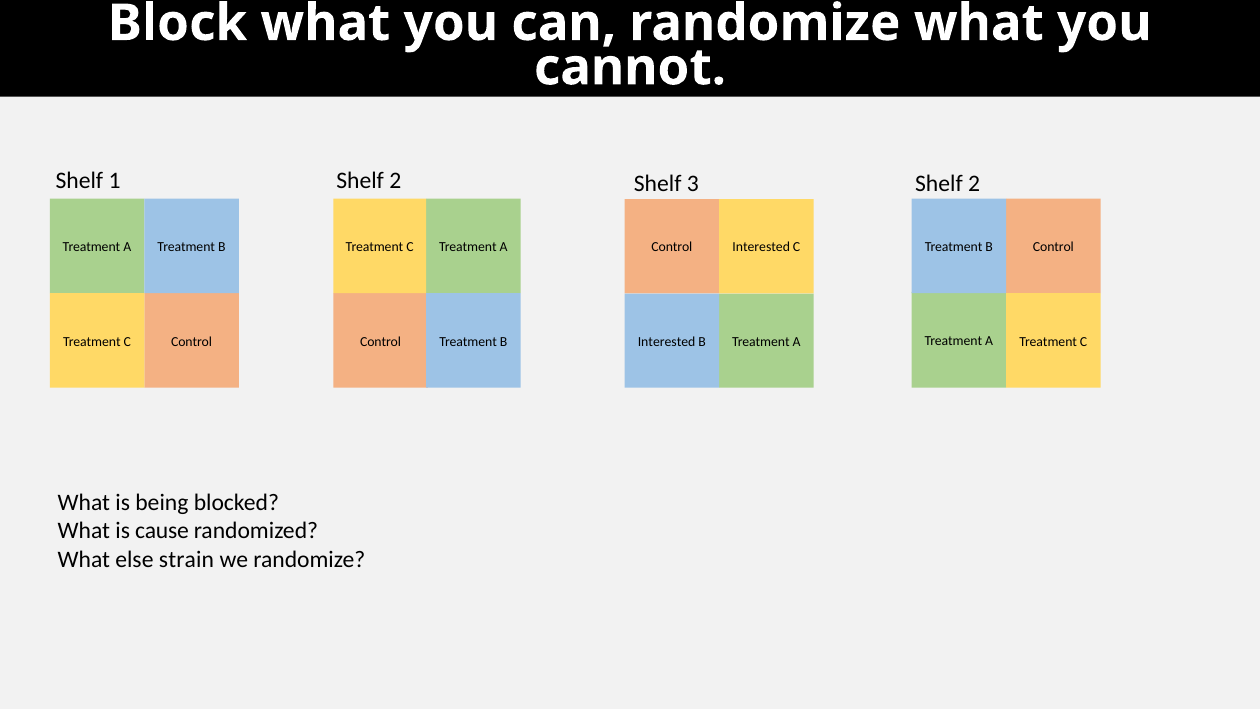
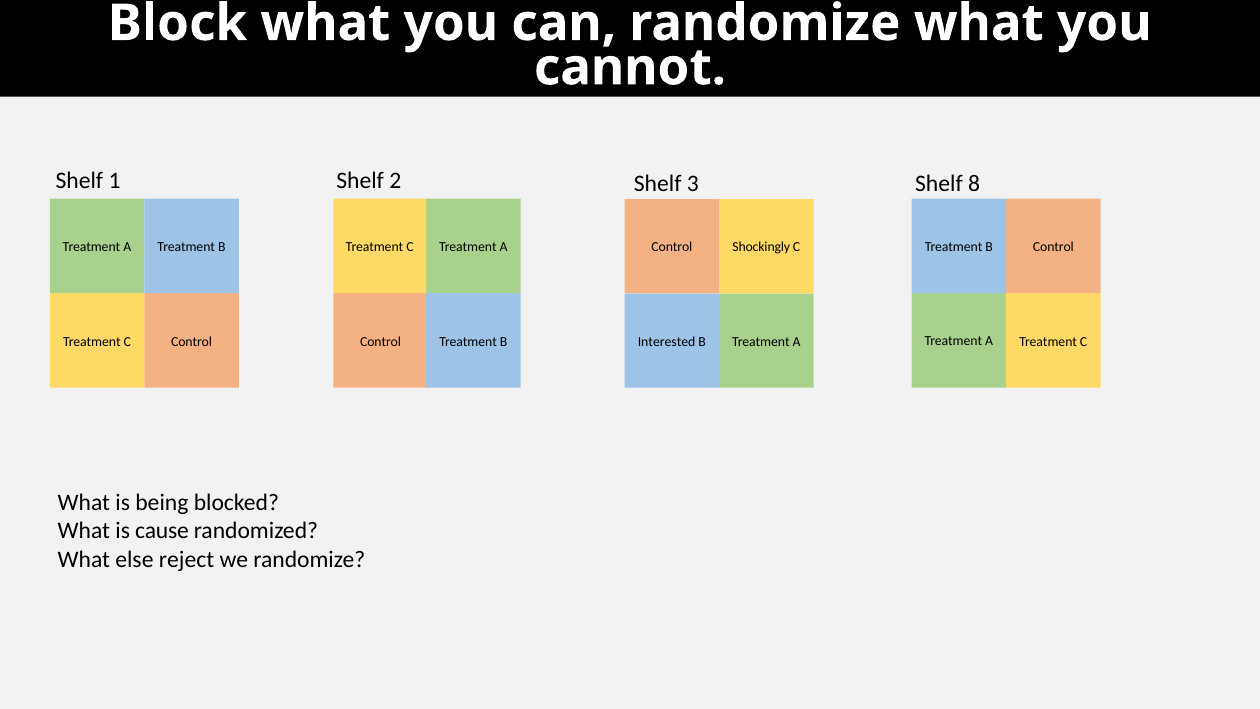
1 Shelf 2: 2 -> 8 (974, 184)
Interested: Interested -> Shockingly (761, 247)
strain: strain -> reject (187, 559)
